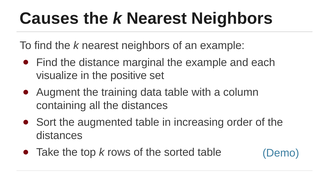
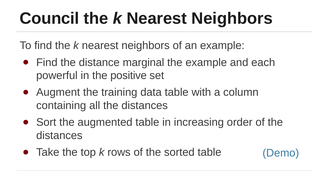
Causes: Causes -> Council (49, 18)
visualize: visualize -> powerful (57, 76)
